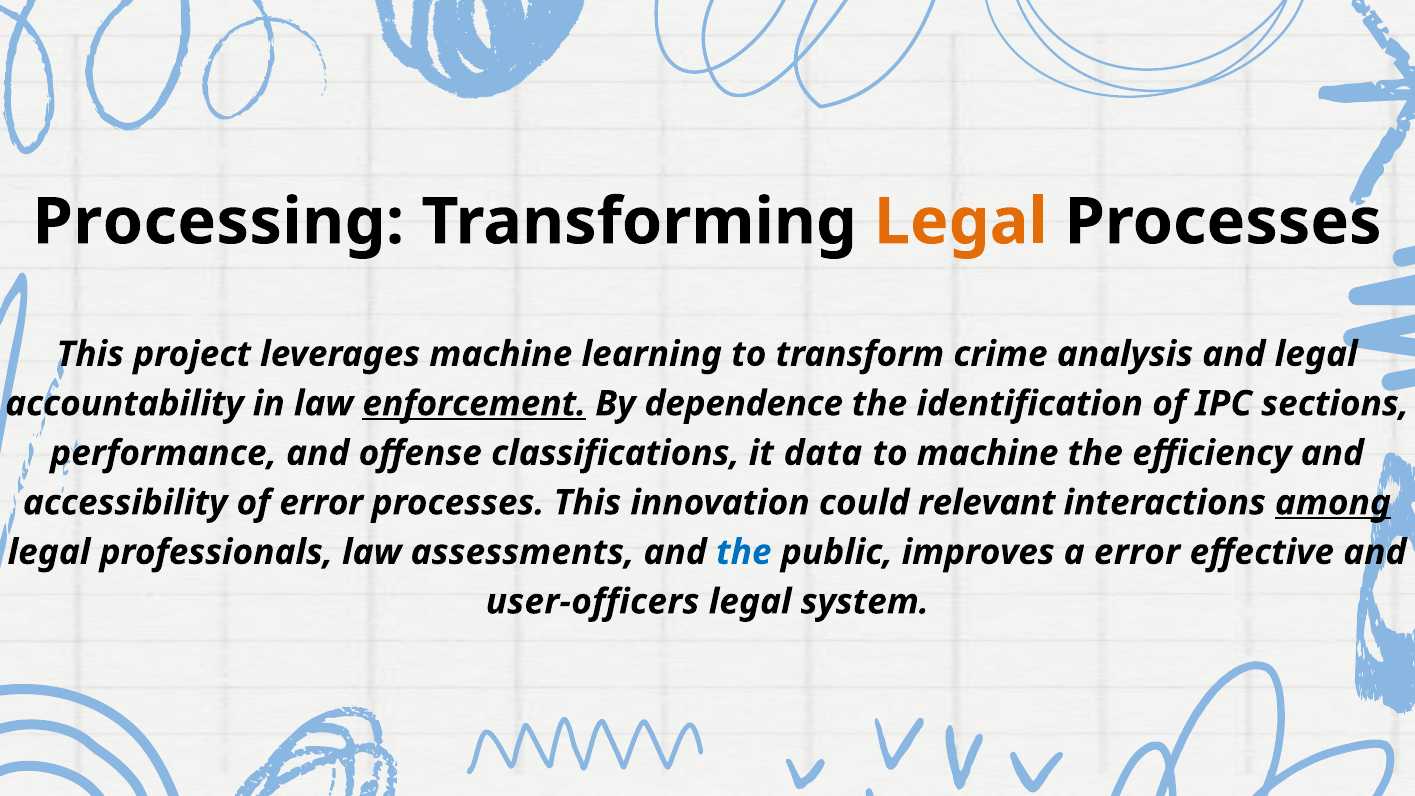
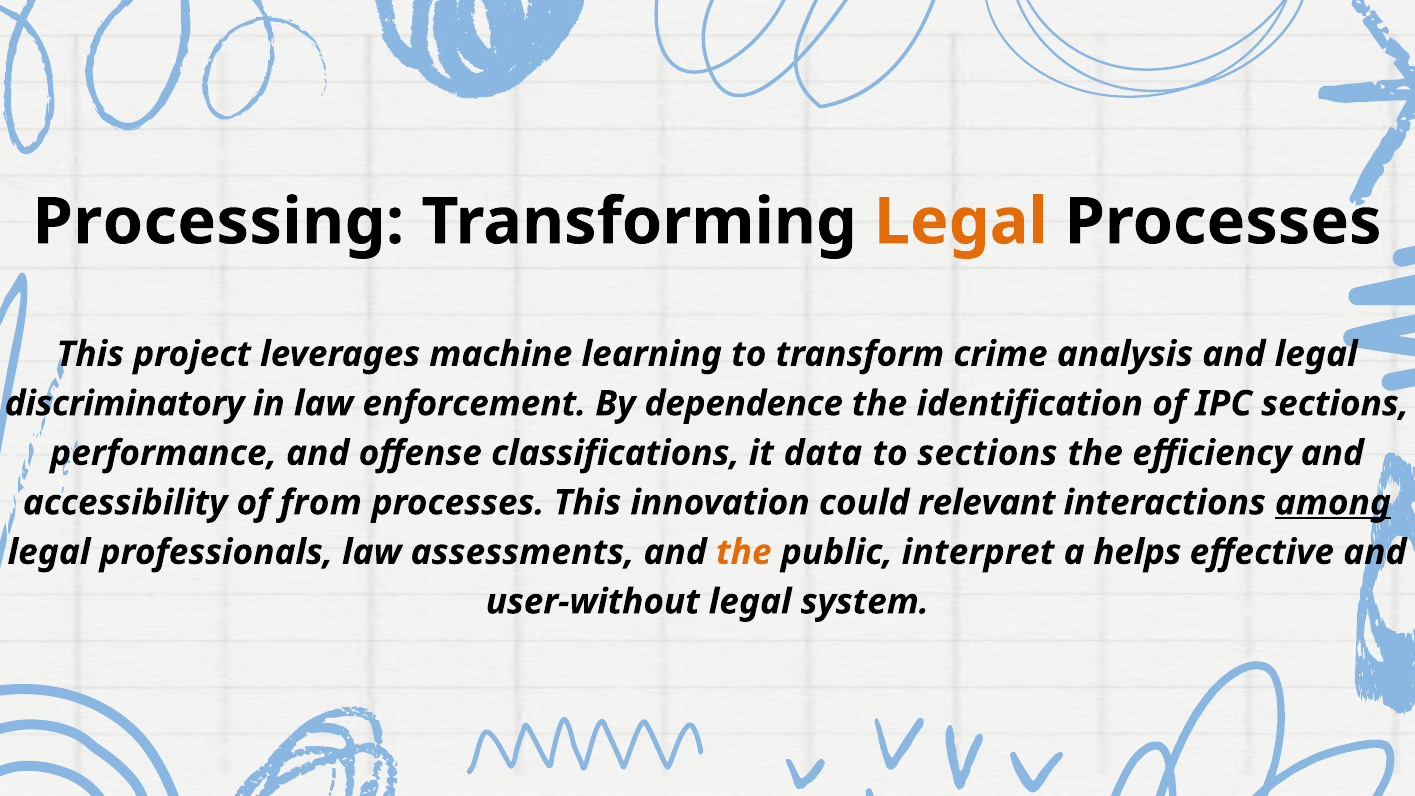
accountability: accountability -> discriminatory (125, 404)
enforcement underline: present -> none (474, 404)
to machine: machine -> sections (987, 453)
of error: error -> from (321, 503)
the colour: blue -> orange (744, 552)
improves: improves -> interpret (978, 552)
a error: error -> helps (1137, 552)
user-officers: user-officers -> user-without (593, 602)
